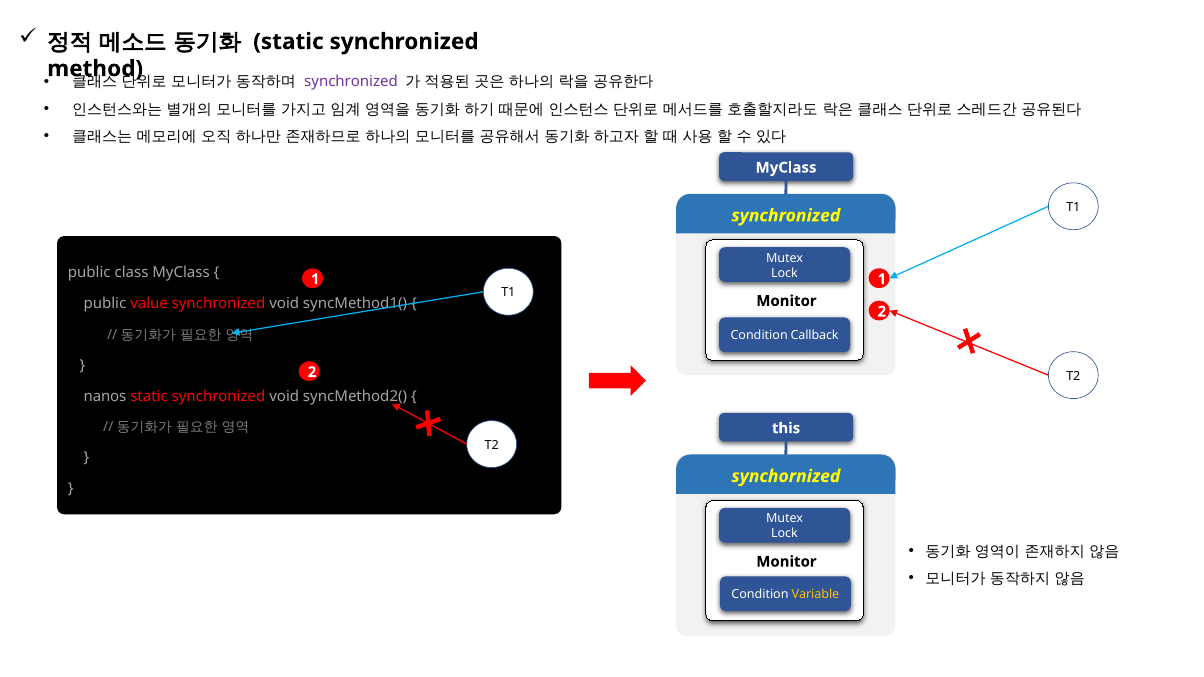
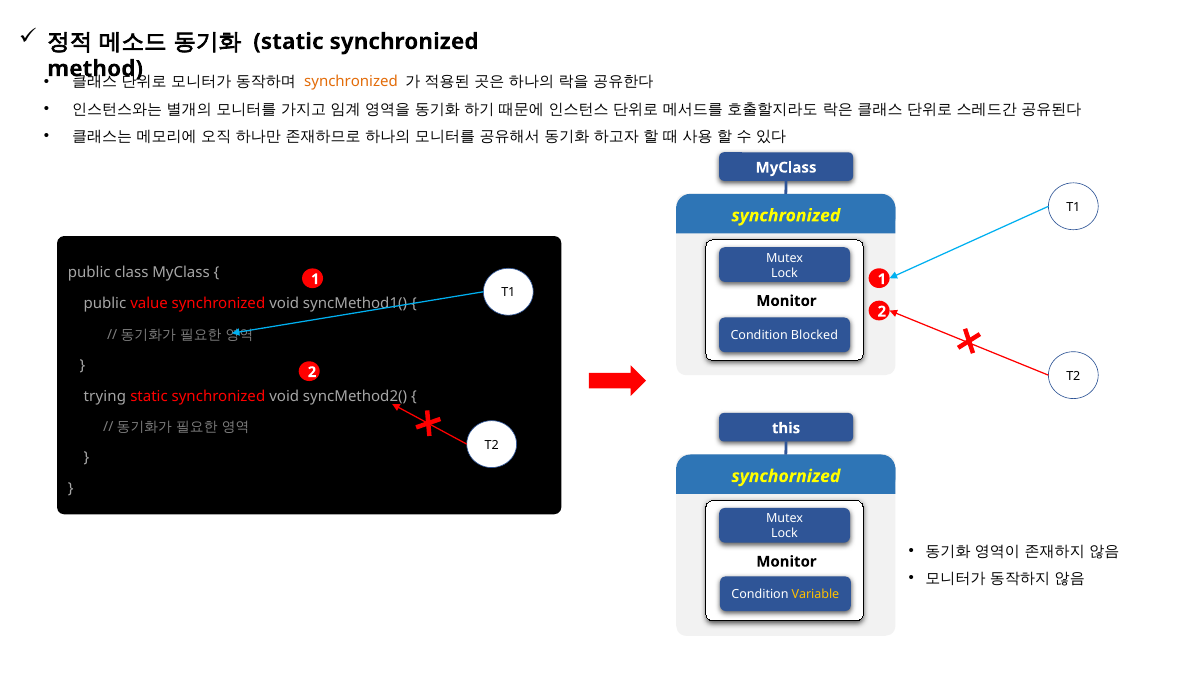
synchronized colour: purple -> orange (351, 82)
Callback: Callback -> Blocked (815, 336)
nanos: nanos -> trying (105, 396)
